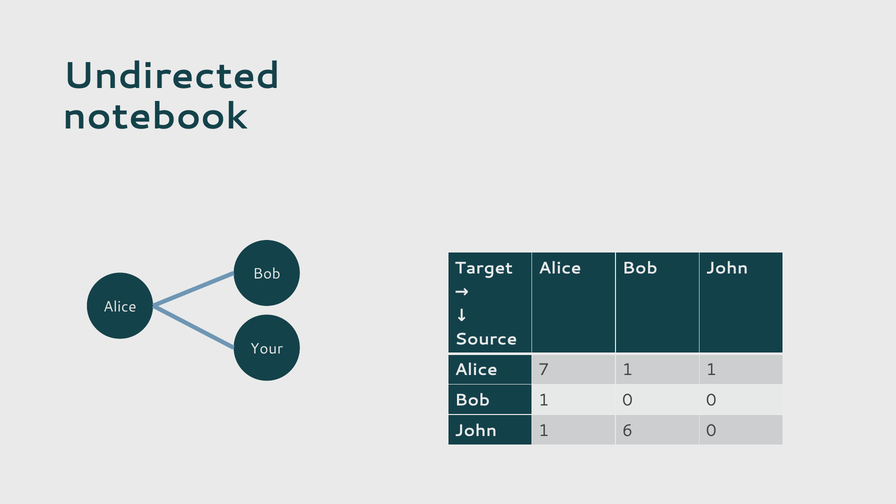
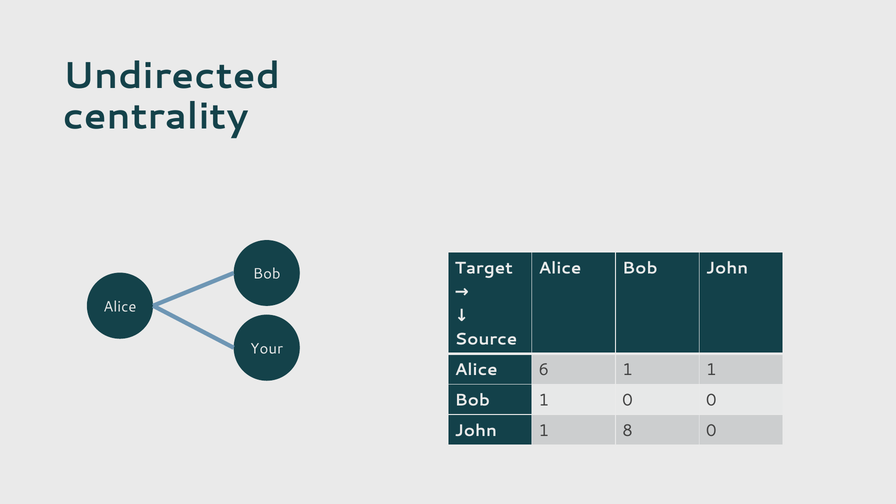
notebook: notebook -> centrality (156, 116)
7: 7 -> 6 (544, 370)
6: 6 -> 8 (628, 431)
